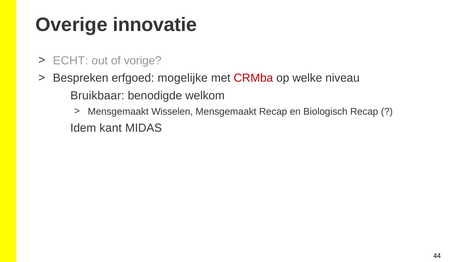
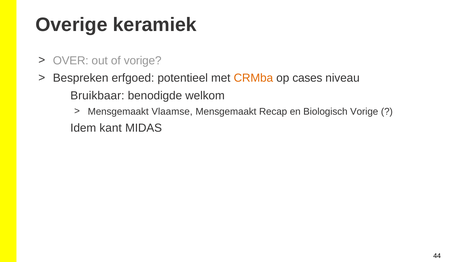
innovatie: innovatie -> keramiek (155, 25)
ECHT: ECHT -> OVER (71, 61)
mogelijke: mogelijke -> potentieel (183, 78)
CRMba colour: red -> orange (253, 78)
welke: welke -> cases (307, 78)
Wisselen: Wisselen -> Vlaamse (172, 111)
Biologisch Recap: Recap -> Vorige (364, 111)
